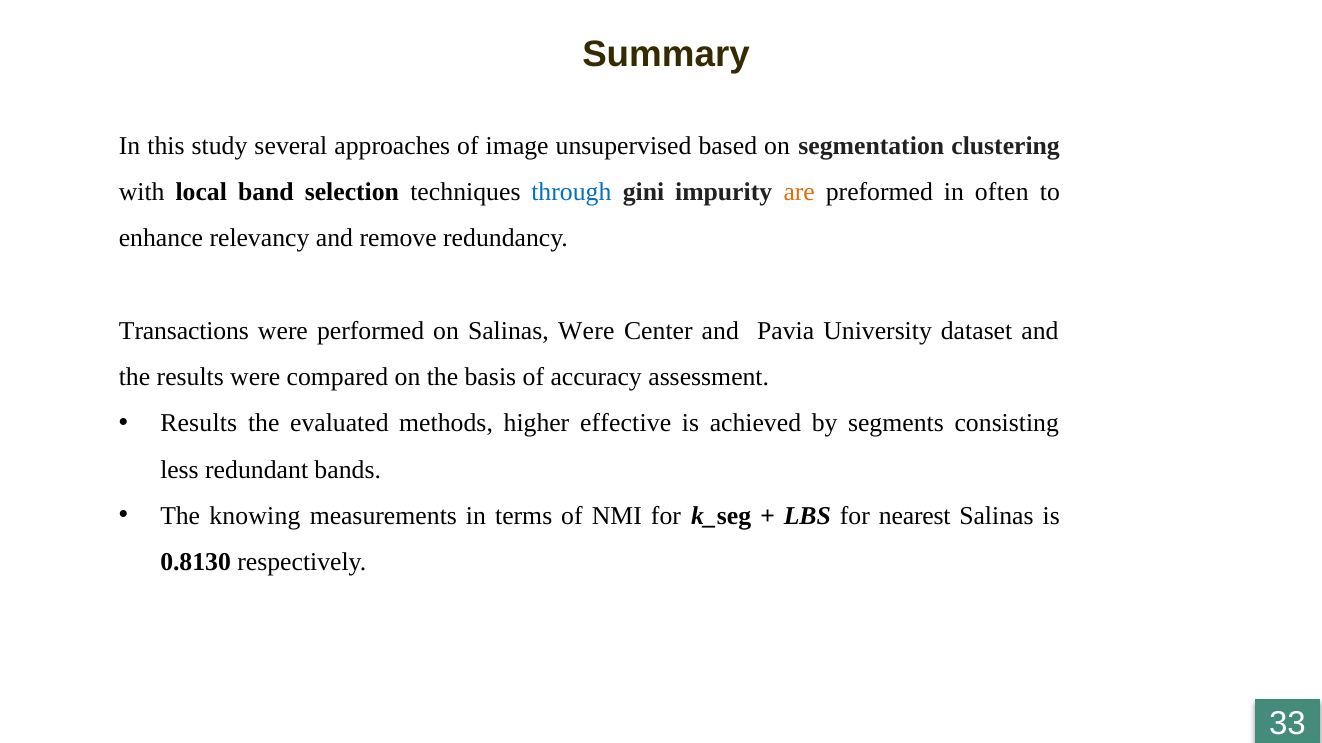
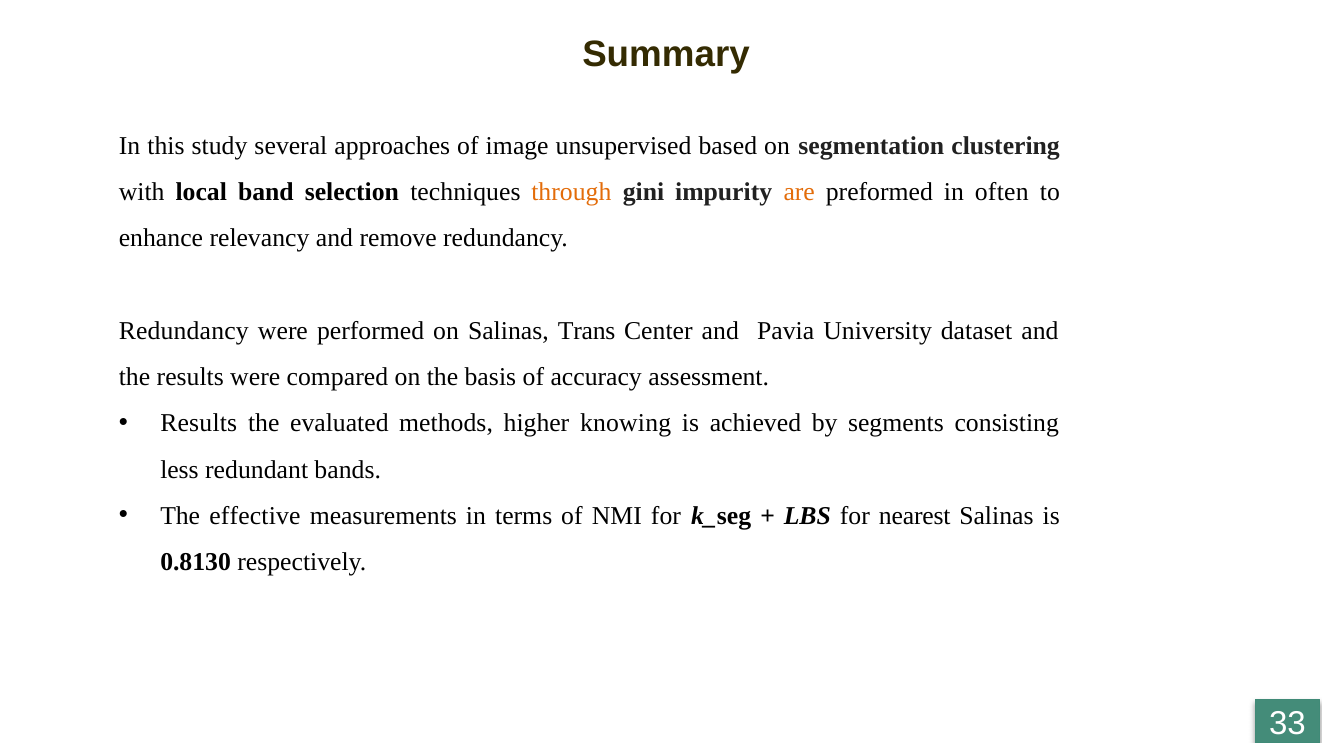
through colour: blue -> orange (571, 192)
Transactions: Transactions -> Redundancy (184, 331)
Salinas Were: Were -> Trans (587, 331)
effective: effective -> knowing (626, 424)
knowing: knowing -> effective (255, 516)
